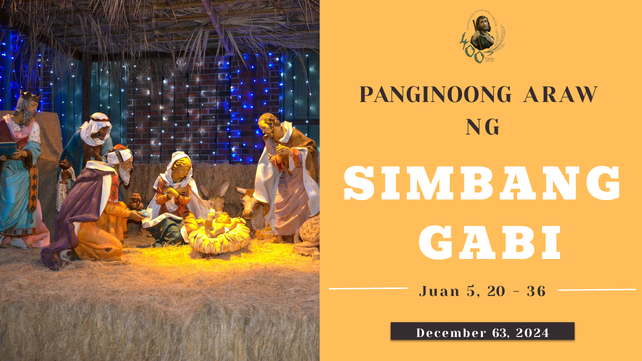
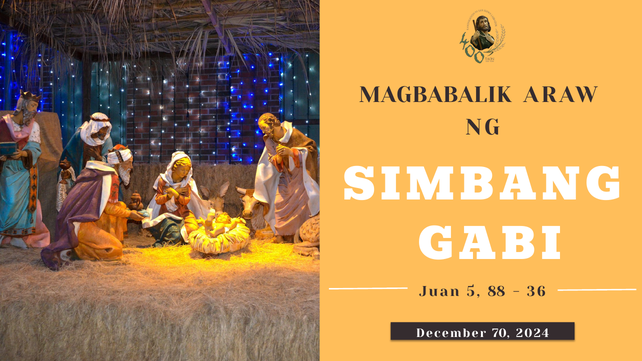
PANGINOONG: PANGINOONG -> MAGBABALIK (435, 95)
20: 20 -> 88 (496, 291)
63: 63 -> 70 (501, 334)
